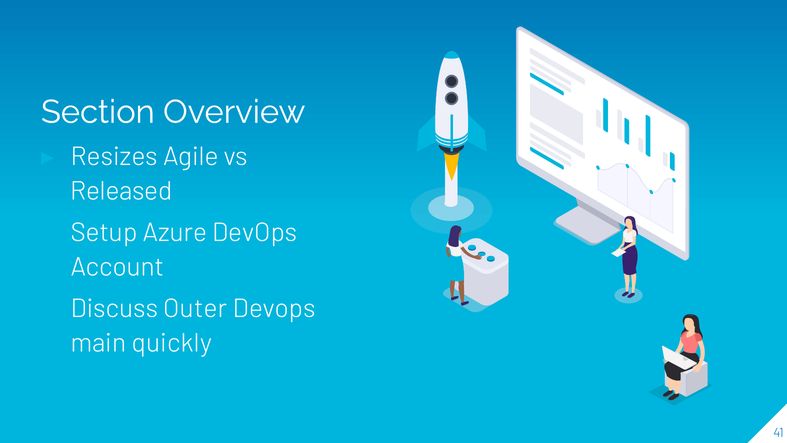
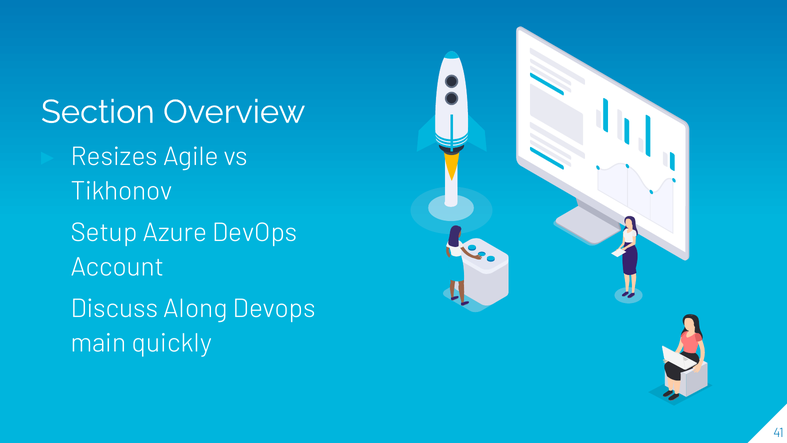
Released: Released -> Tikhonov (121, 191)
Outer: Outer -> Along (195, 308)
